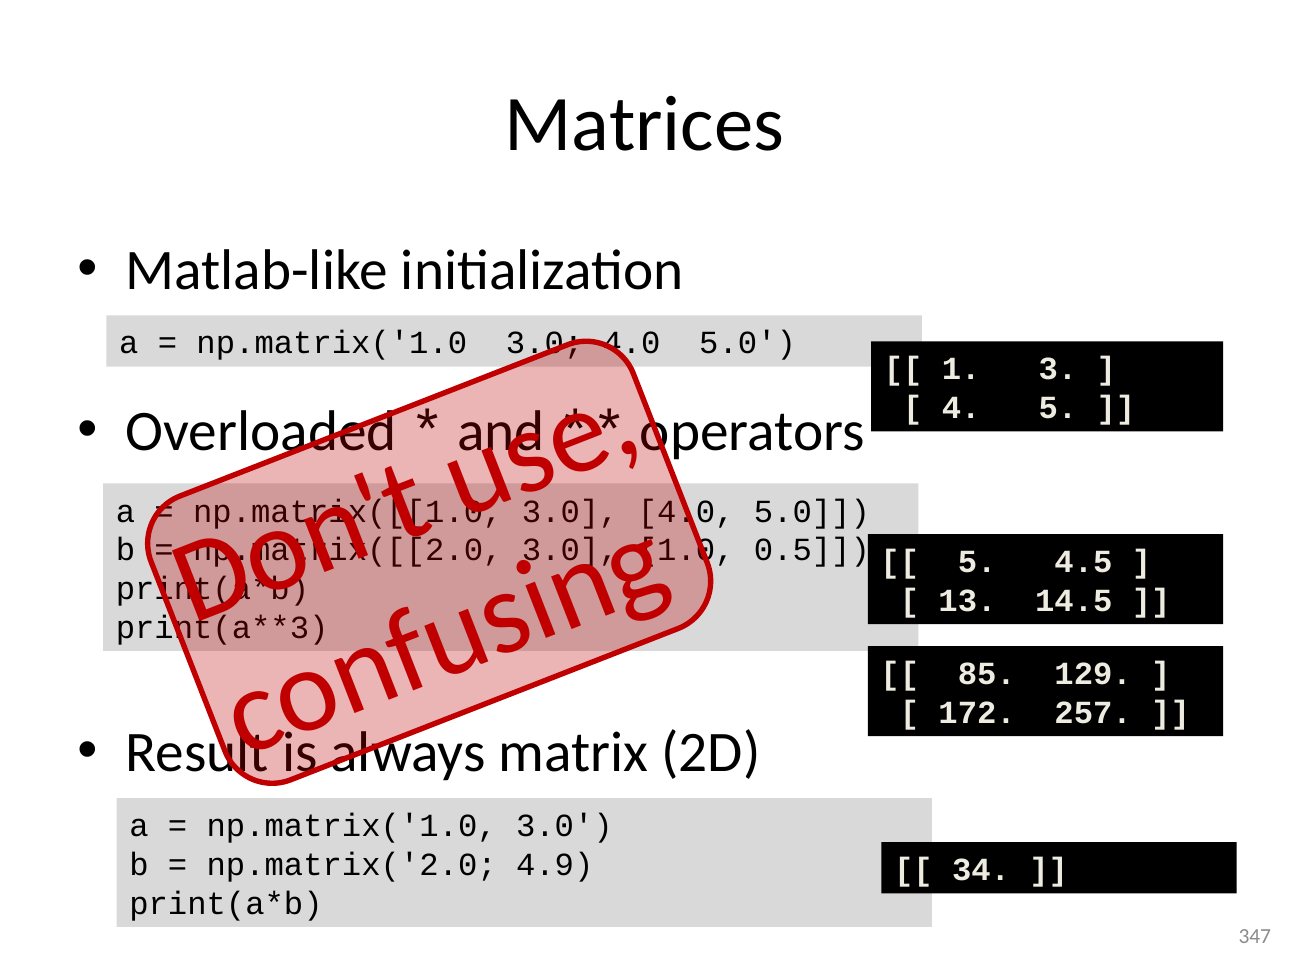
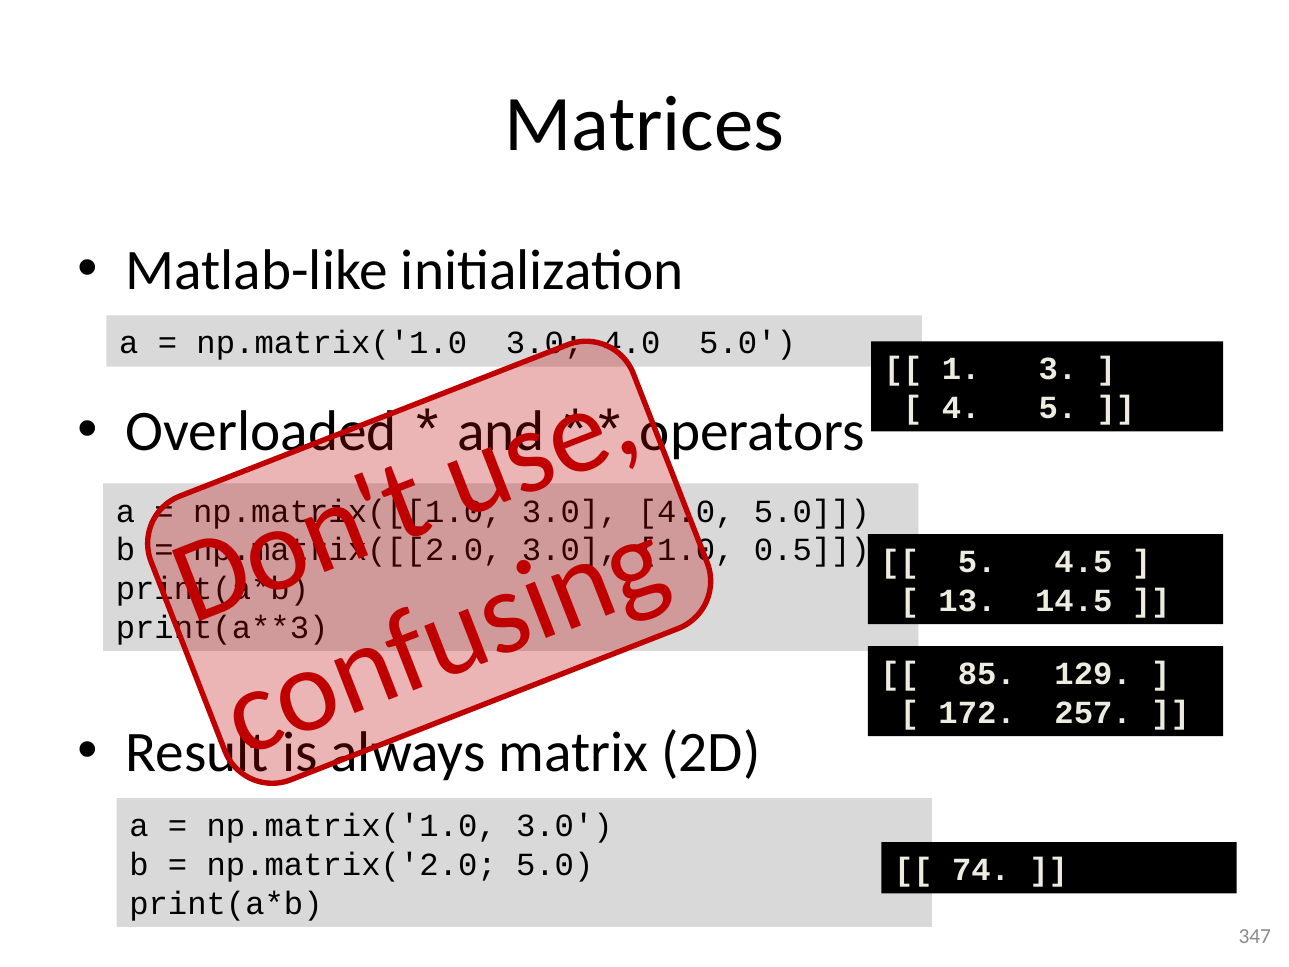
np.matrix('2.0 4.9: 4.9 -> 5.0 (555, 865)
34: 34 -> 74 (981, 870)
